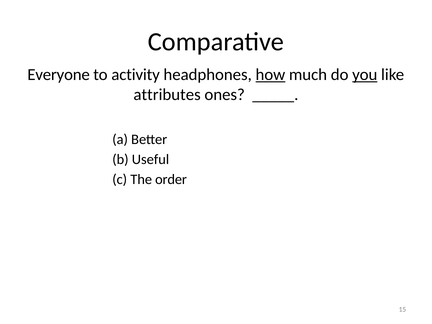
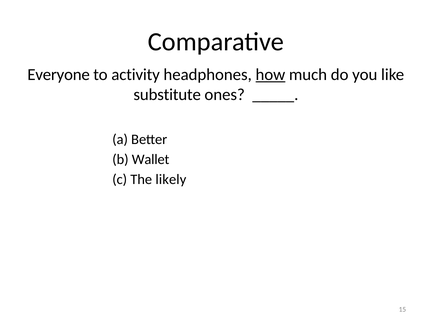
you underline: present -> none (365, 75)
attributes: attributes -> substitute (167, 95)
Useful: Useful -> Wallet (151, 159)
order: order -> likely (171, 180)
